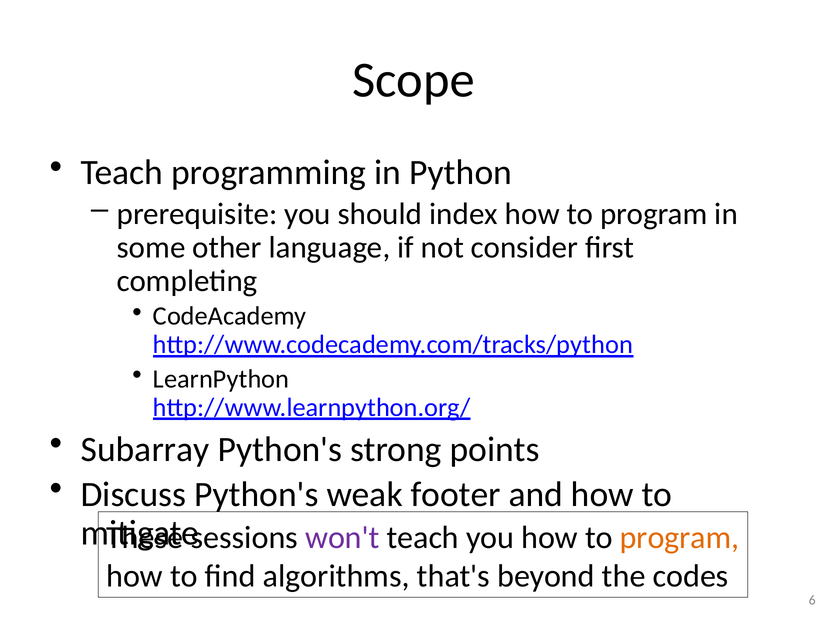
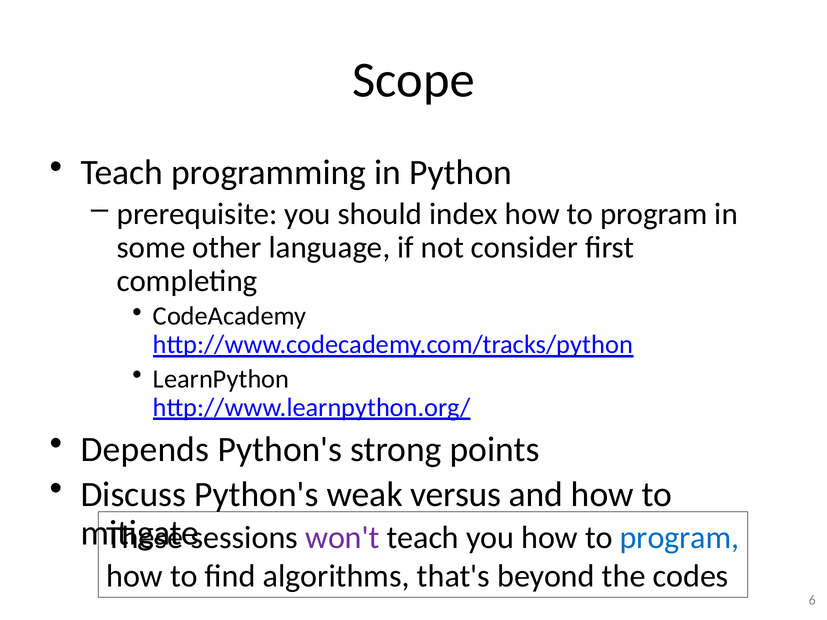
Subarray: Subarray -> Depends (145, 450)
footer: footer -> versus (456, 495)
program colour: orange -> blue (679, 538)
